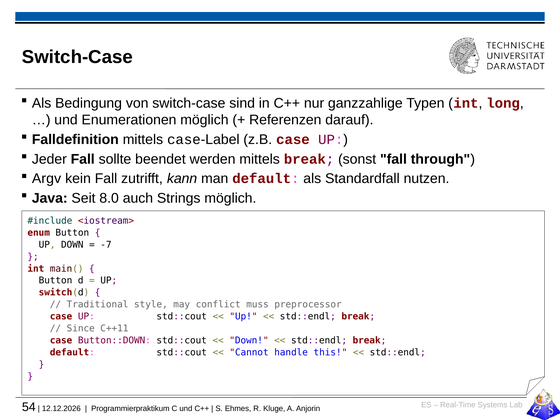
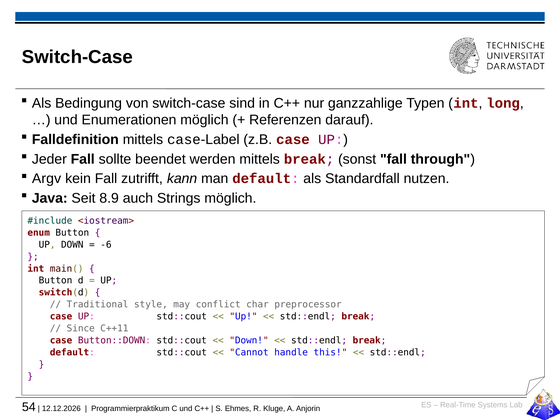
8.0: 8.0 -> 8.9 (109, 198)
-7: -7 -> -6 (106, 245)
muss: muss -> char (258, 305)
